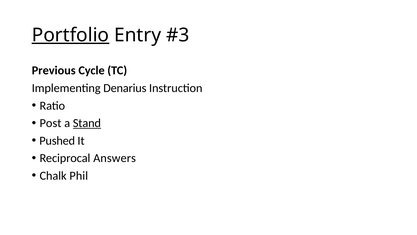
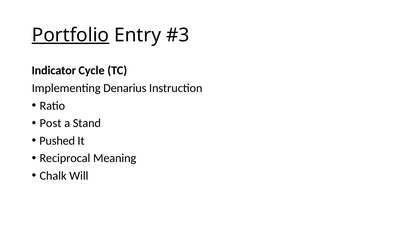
Previous: Previous -> Indicator (54, 71)
Stand underline: present -> none (87, 123)
Answers: Answers -> Meaning (115, 158)
Phil: Phil -> Will (79, 175)
